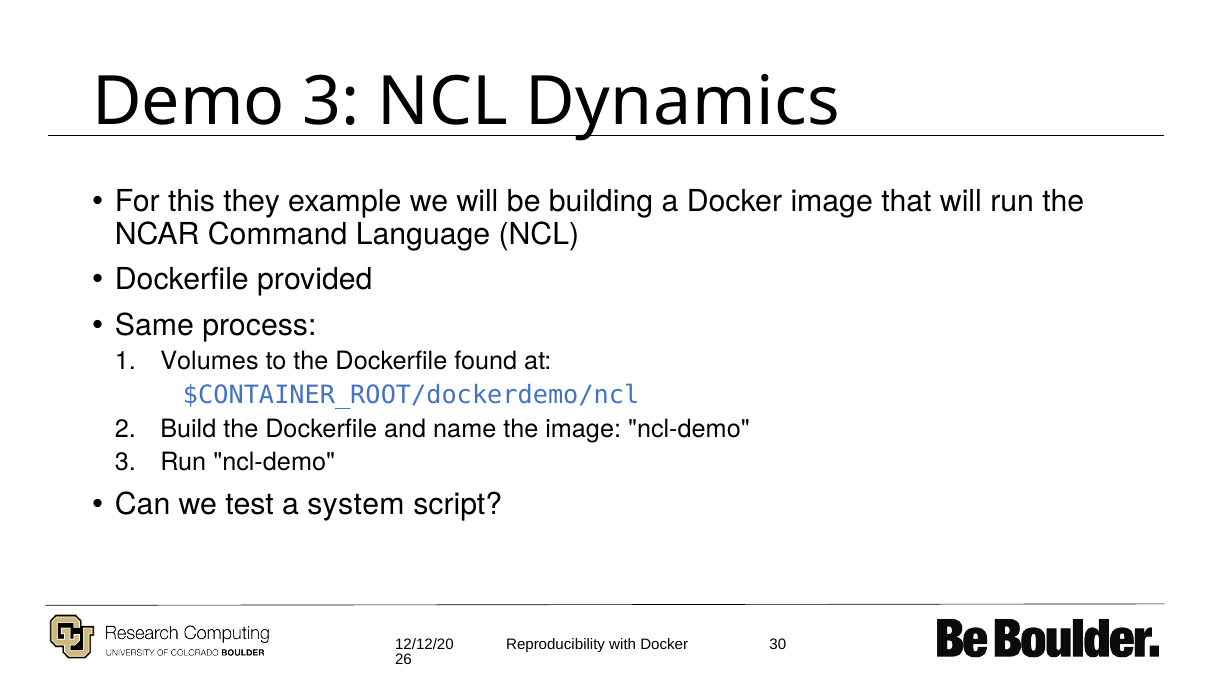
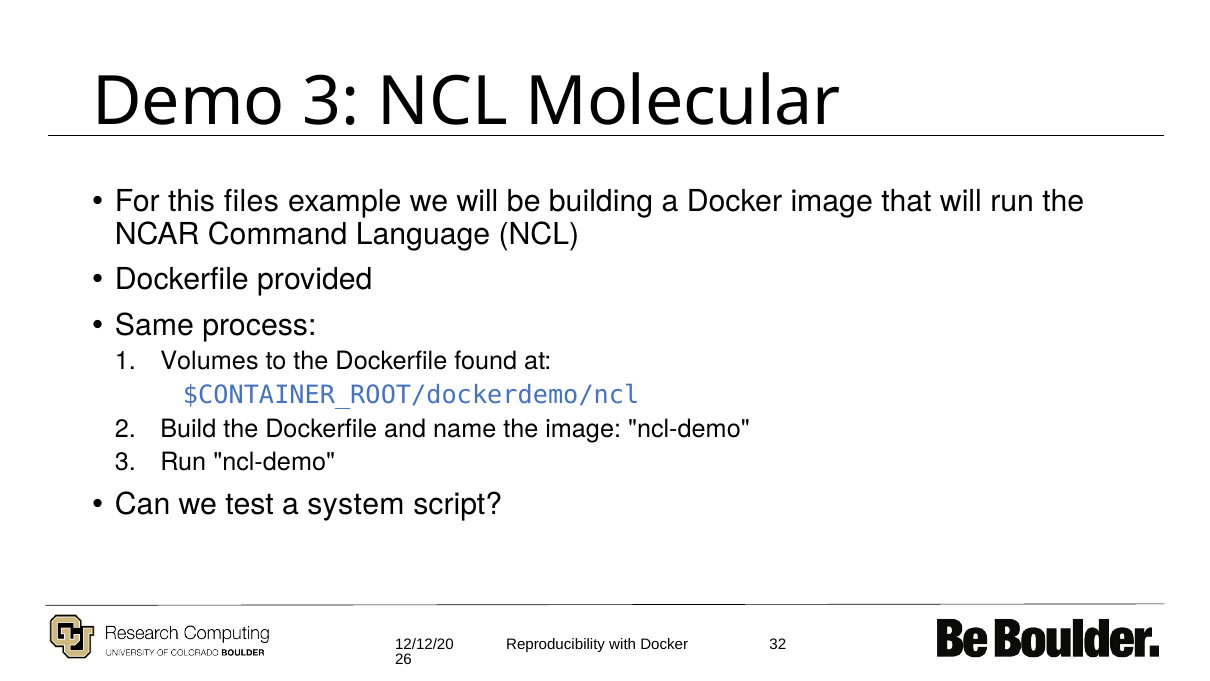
Dynamics: Dynamics -> Molecular (683, 102)
they: they -> files (251, 202)
30: 30 -> 32 (778, 644)
